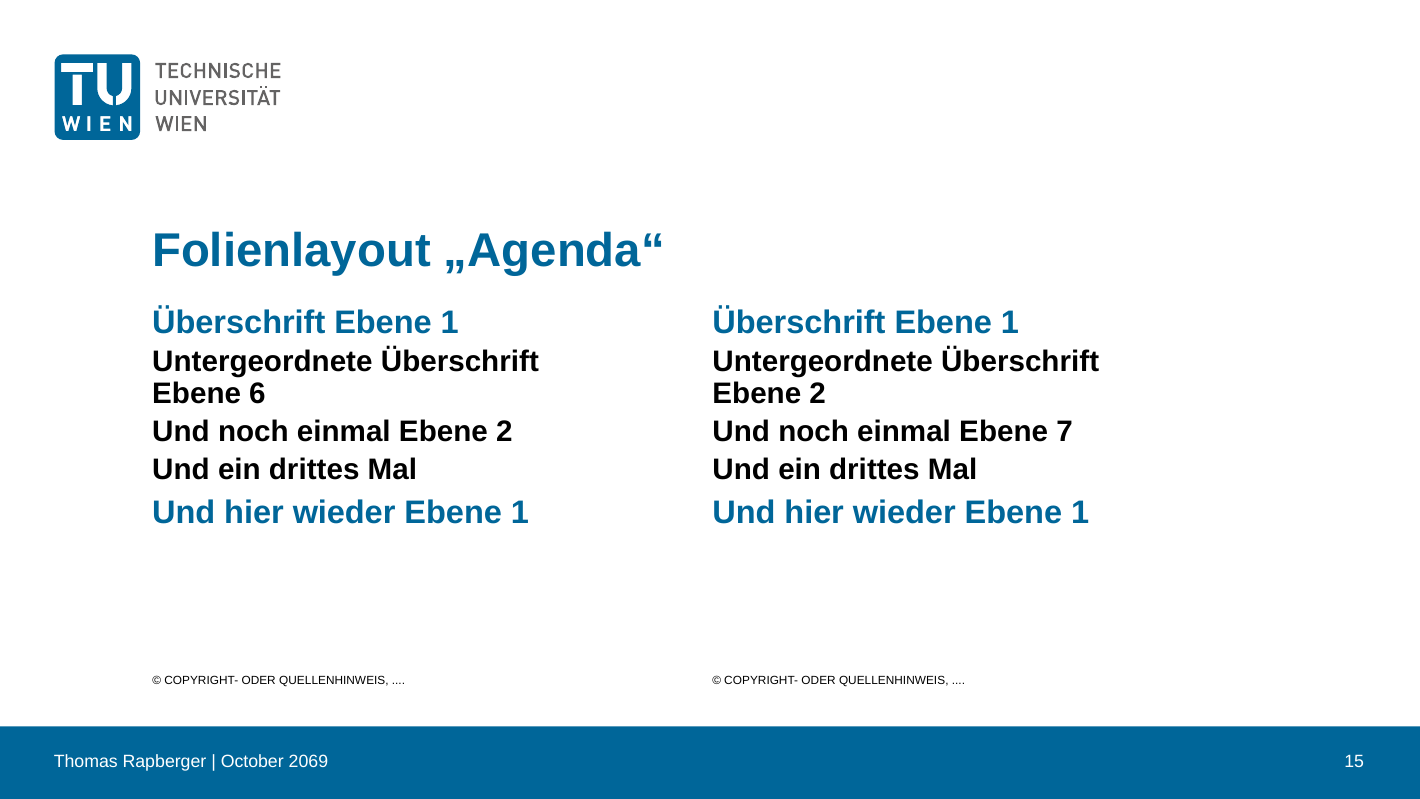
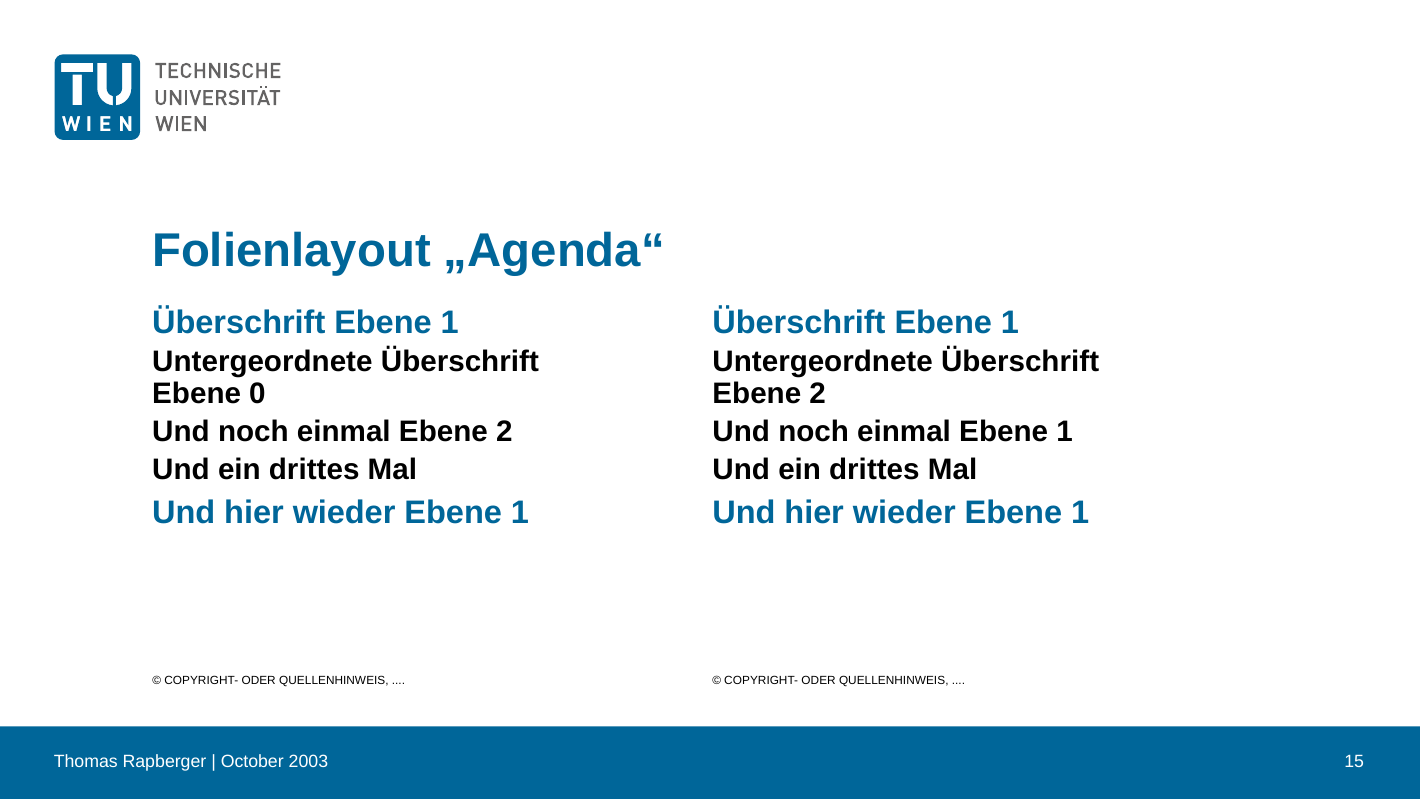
6: 6 -> 0 (257, 394)
einmal Ebene 7: 7 -> 1 (1065, 432)
2069: 2069 -> 2003 (308, 762)
